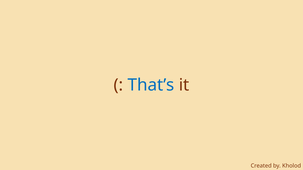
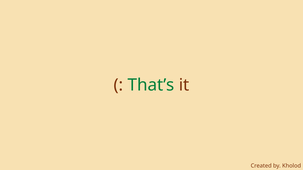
That’s colour: blue -> green (151, 85)
